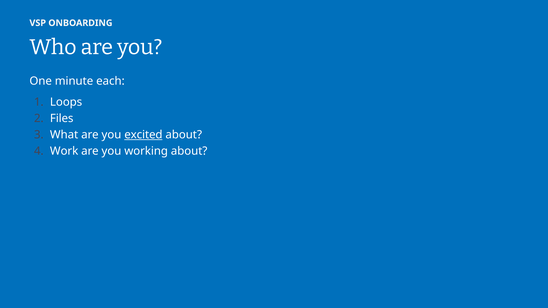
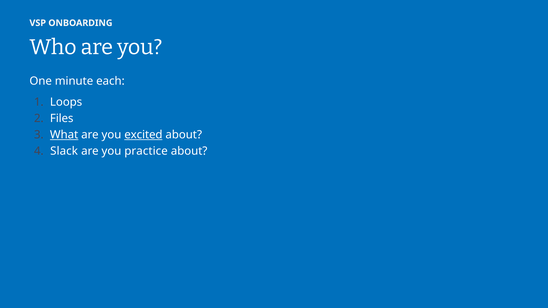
What underline: none -> present (64, 135)
Work: Work -> Slack (64, 151)
working: working -> practice (146, 151)
